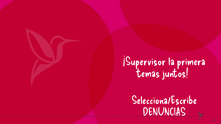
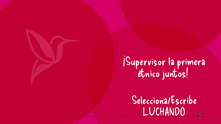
temas: temas -> étnico (149, 74)
DENUNCIAS: DENUNCIAS -> LUCHANDO (164, 113)
